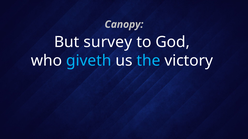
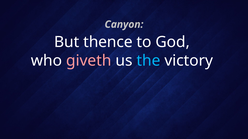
Canopy: Canopy -> Canyon (124, 24)
survey: survey -> thence (108, 42)
giveth colour: light blue -> pink (89, 61)
